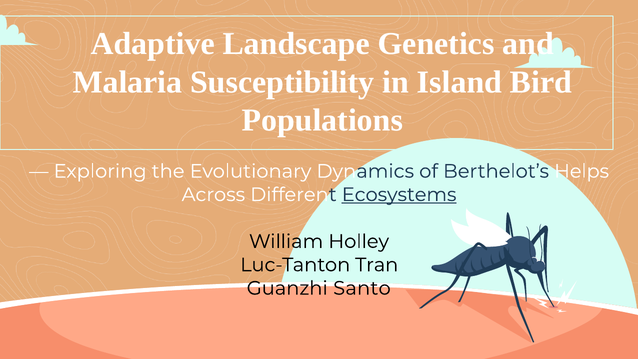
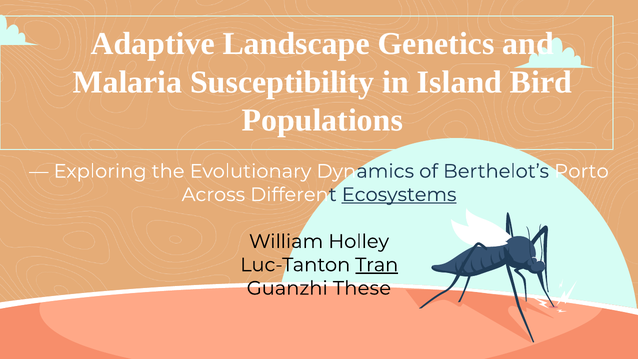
Helps: Helps -> Porto (581, 171)
Tran underline: none -> present (377, 265)
Santo: Santo -> These (362, 288)
